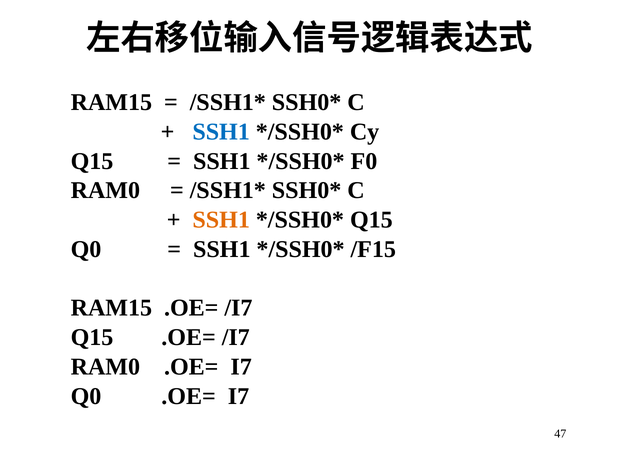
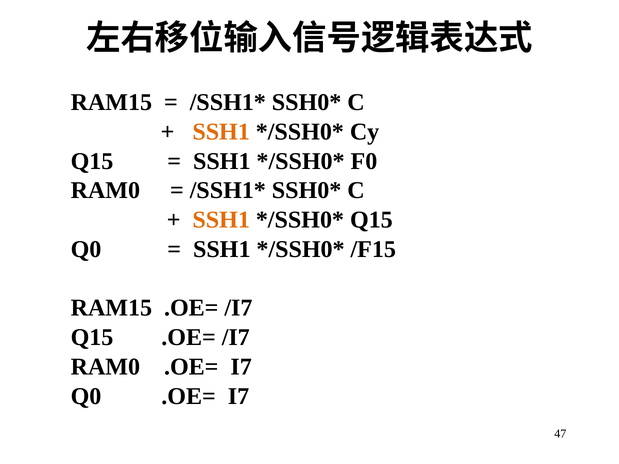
SSH1 colour: blue -> orange (221, 132)
